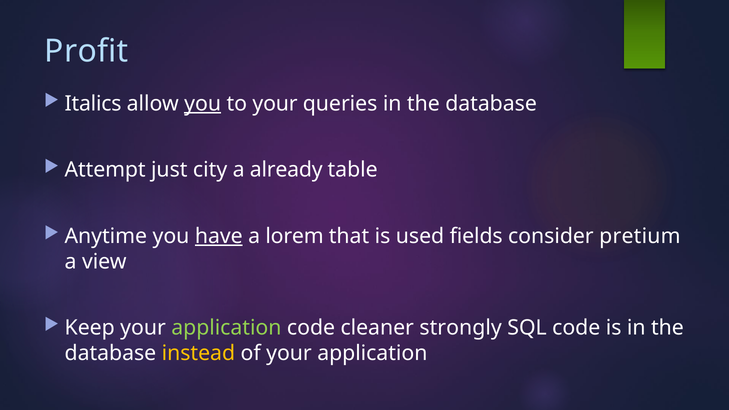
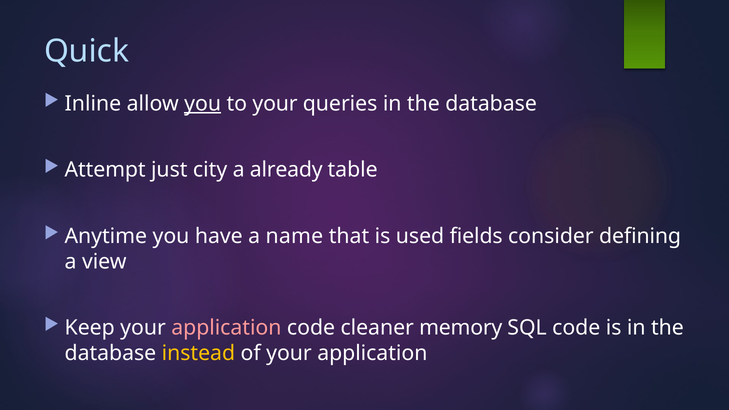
Profit: Profit -> Quick (87, 51)
Italics: Italics -> Inline (93, 104)
have underline: present -> none (219, 236)
lorem: lorem -> name (294, 236)
pretium: pretium -> defining (640, 236)
application colour: light green -> pink (226, 328)
strongly: strongly -> memory (461, 328)
